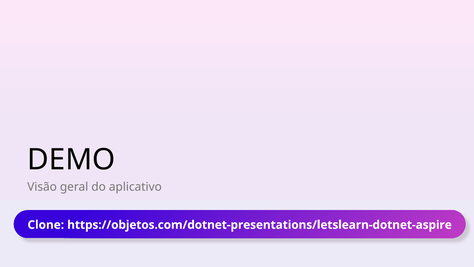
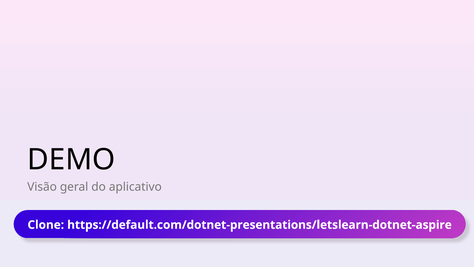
https://objetos.com/dotnet-presentations/letslearn-dotnet-aspire: https://objetos.com/dotnet-presentations/letslearn-dotnet-aspire -> https://default.com/dotnet-presentations/letslearn-dotnet-aspire (259, 225)
